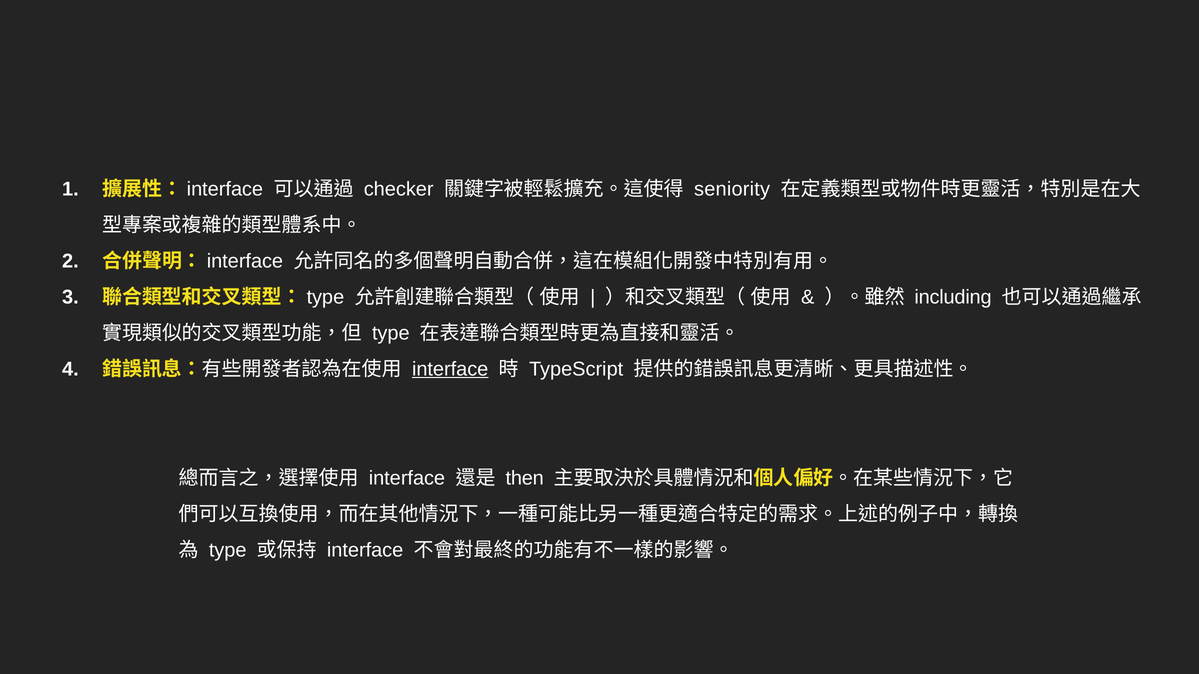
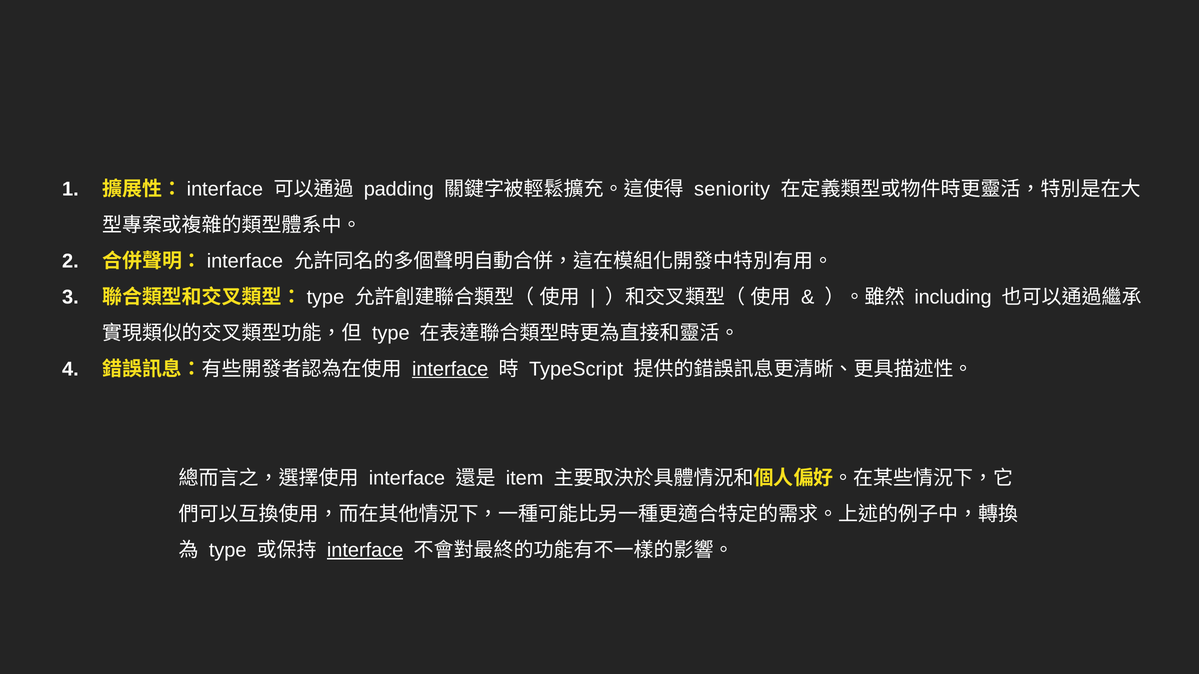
checker: checker -> padding (399, 189)
then: then -> item (525, 479)
interface underline: none -> present (365, 551)
